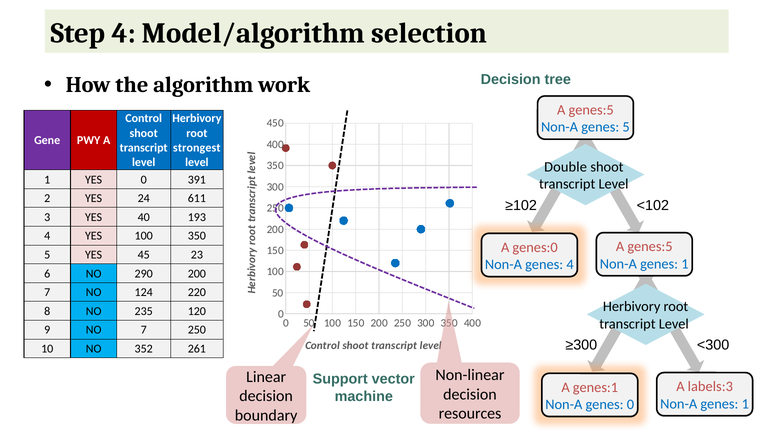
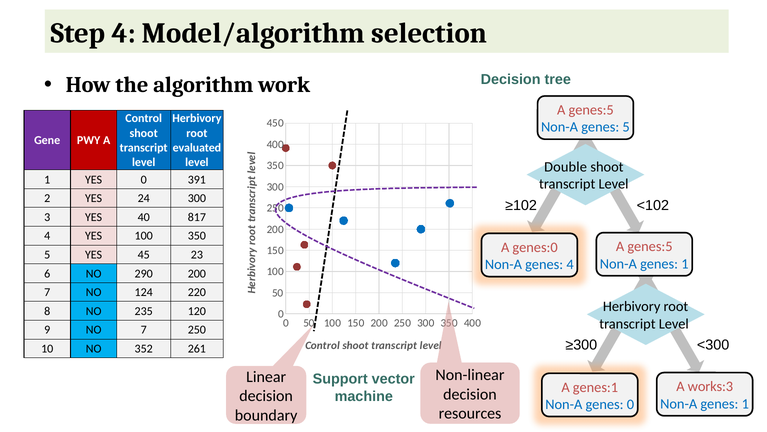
strongest: strongest -> evaluated (197, 148)
24 611: 611 -> 300 (197, 198)
193: 193 -> 817 (197, 217)
labels:3: labels:3 -> works:3 (710, 386)
